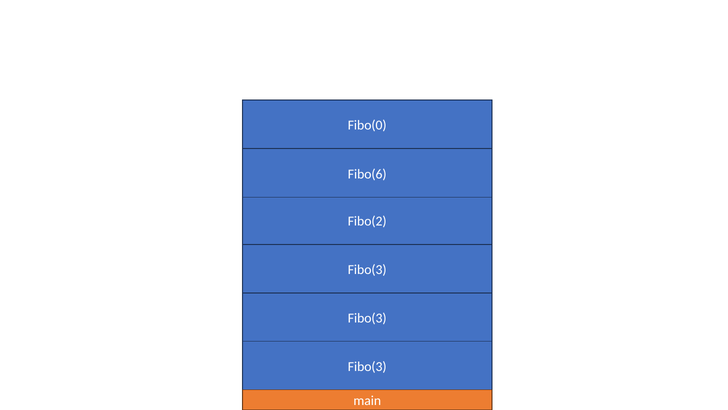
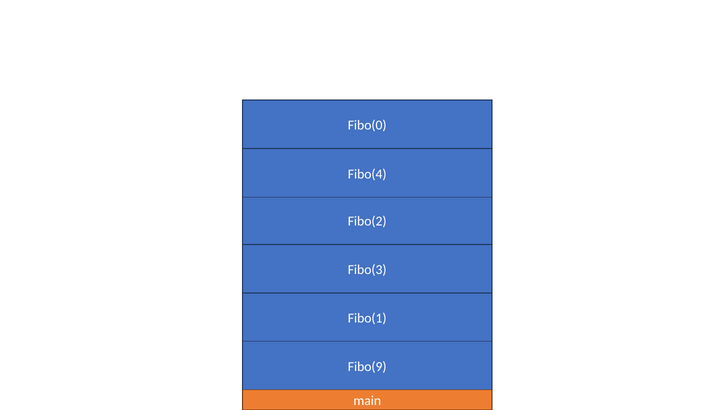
Fibo(6: Fibo(6 -> Fibo(4 (367, 174)
Fibo(3: Fibo(3 -> Fibo(1 (367, 318)
Fibo(3: Fibo(3 -> Fibo(9 (367, 366)
